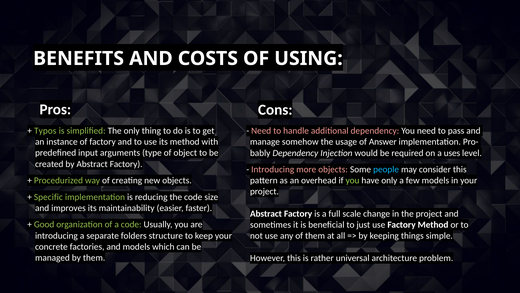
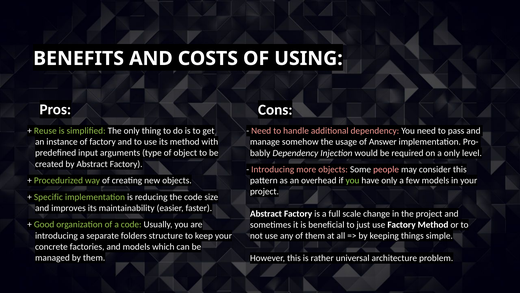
Typos: Typos -> Reuse (45, 131)
a uses: uses -> only (452, 153)
people colour: light blue -> pink (386, 169)
